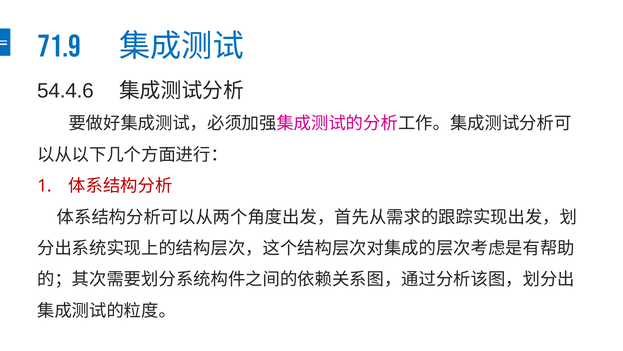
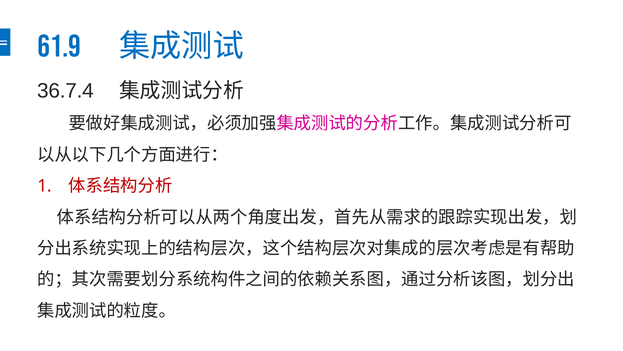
71.9: 71.9 -> 61.9 (59, 46)
54.4.6: 54.4.6 -> 36.7.4 (65, 91)
